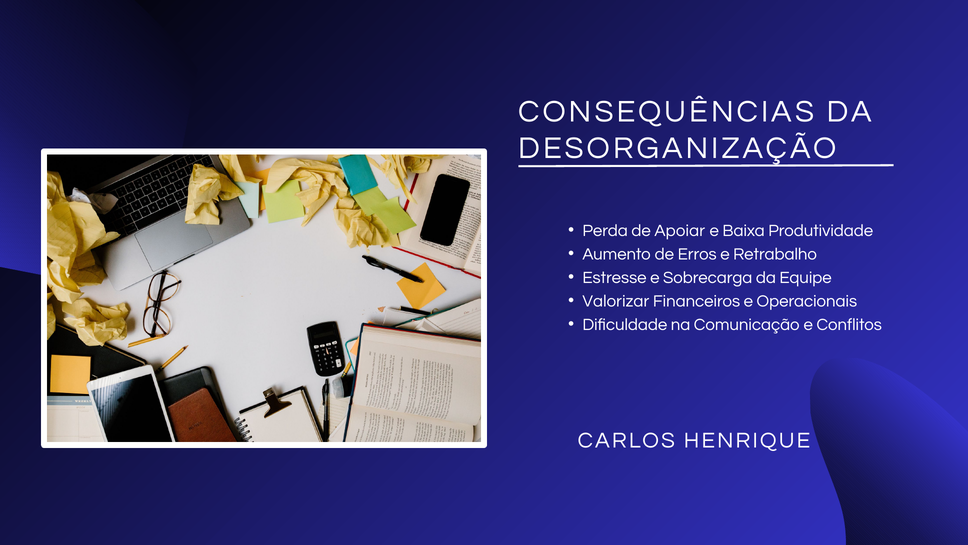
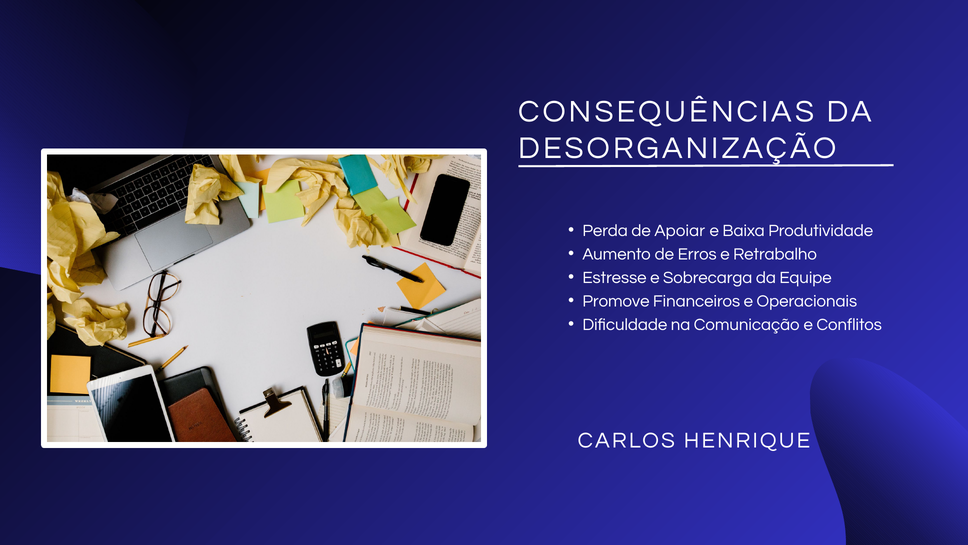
Valorizar: Valorizar -> Promove (616, 301)
